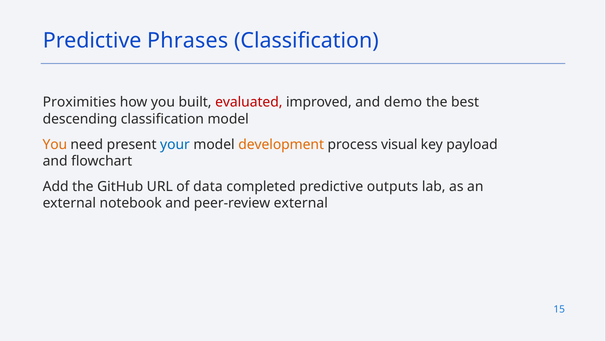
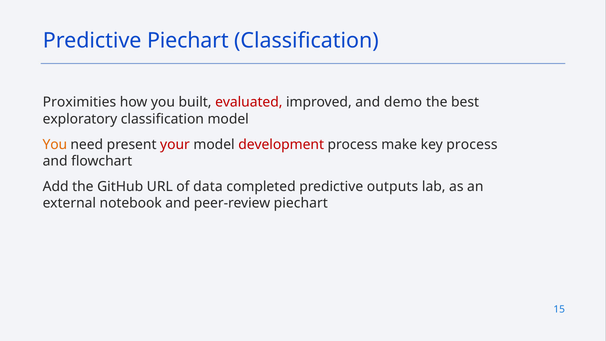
Predictive Phrases: Phrases -> Piechart (188, 40)
descending: descending -> exploratory (80, 119)
your colour: blue -> red (175, 144)
development colour: orange -> red (281, 144)
visual: visual -> make (399, 144)
key payload: payload -> process (472, 144)
peer-review external: external -> piechart (301, 203)
